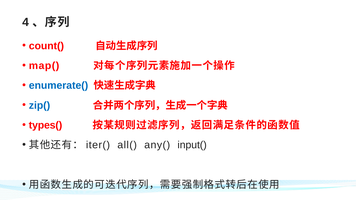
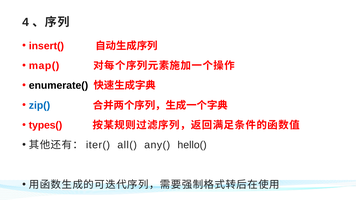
count(: count( -> insert( (46, 46)
enumerate( colour: blue -> black (59, 86)
input(: input( -> hello( (192, 145)
